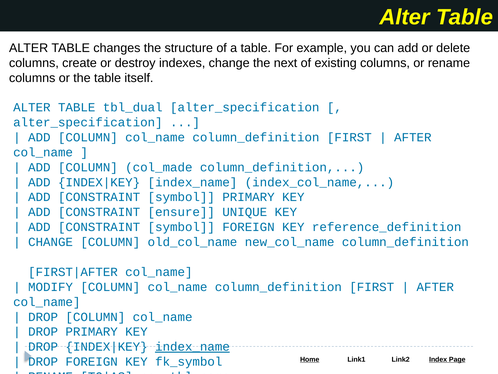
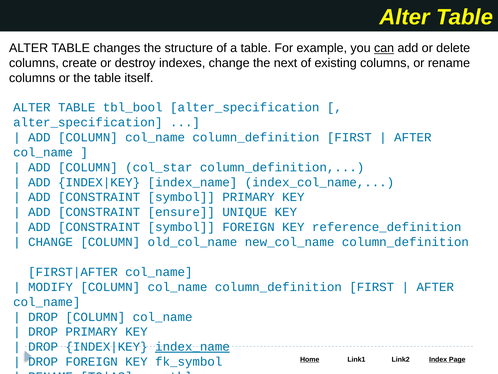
can underline: none -> present (384, 48)
tbl_dual: tbl_dual -> tbl_bool (133, 107)
col_made: col_made -> col_star (159, 167)
